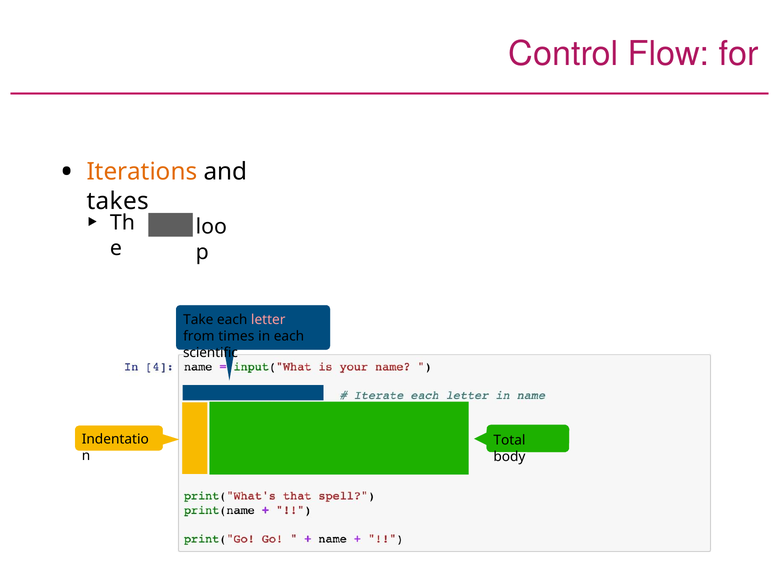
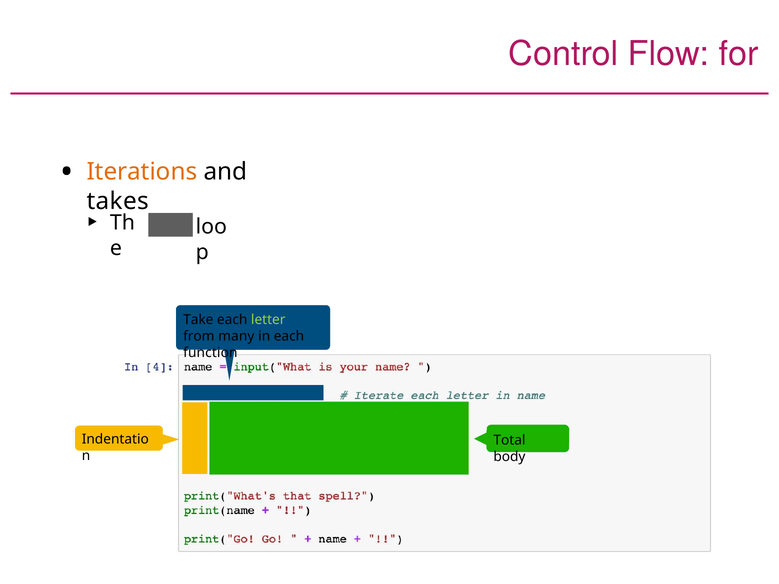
letter colour: pink -> light green (268, 320)
times: times -> many (236, 336)
scientific: scientific -> function (210, 353)
